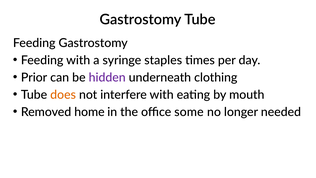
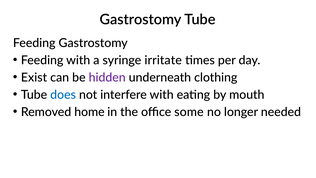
staples: staples -> irritate (163, 60)
Prior: Prior -> Exist (34, 77)
does colour: orange -> blue (63, 95)
